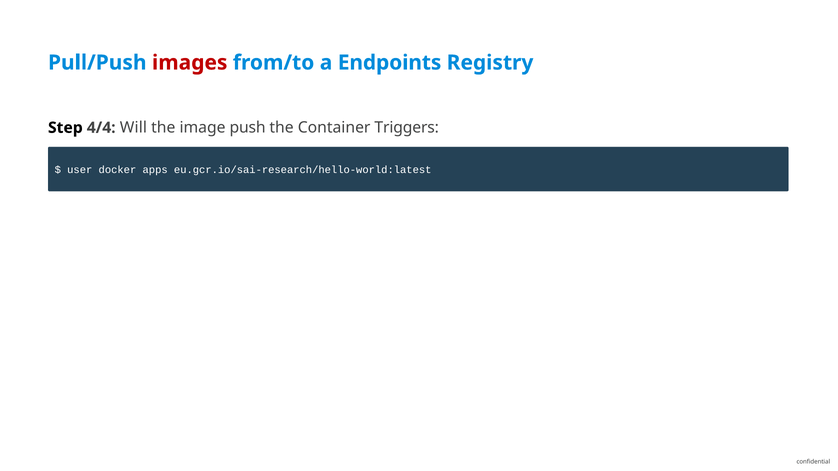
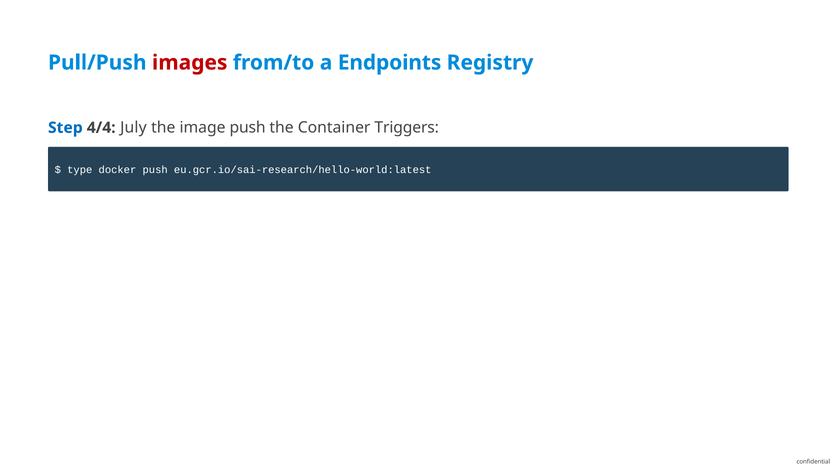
Step colour: black -> blue (65, 128)
Will: Will -> July (133, 128)
user: user -> type (80, 170)
docker apps: apps -> push (155, 170)
